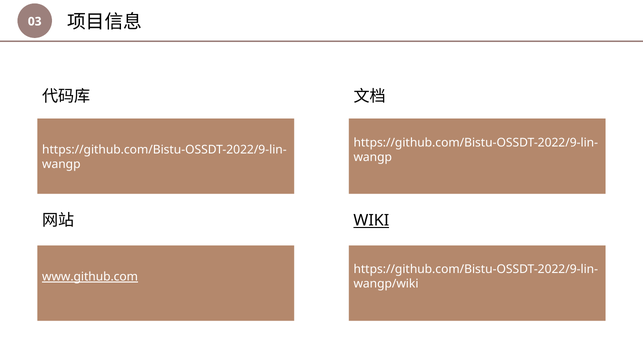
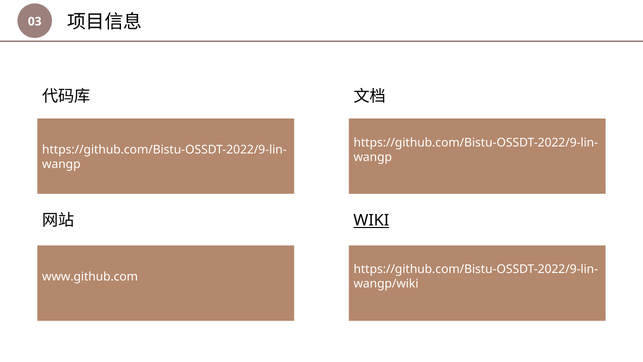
www.github.com underline: present -> none (90, 276)
